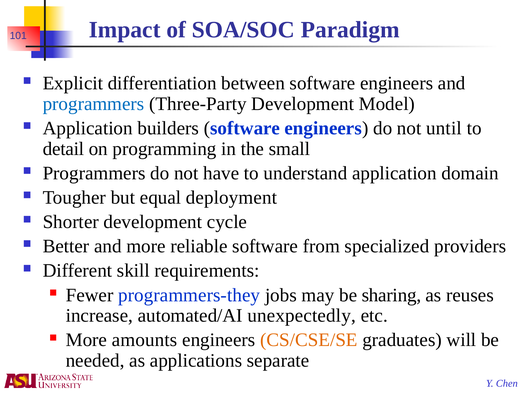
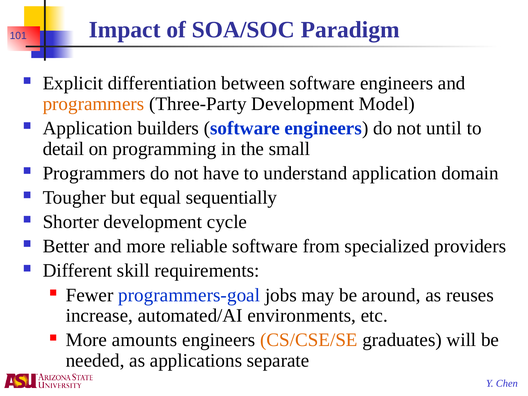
programmers colour: blue -> orange (94, 104)
deployment: deployment -> sequentially (232, 198)
programmers-they: programmers-they -> programmers-goal (189, 295)
sharing: sharing -> around (391, 295)
unexpectedly: unexpectedly -> environments (302, 316)
